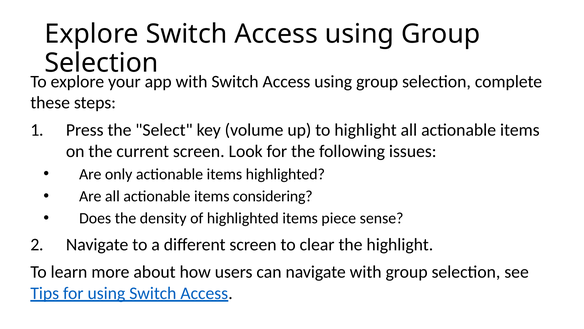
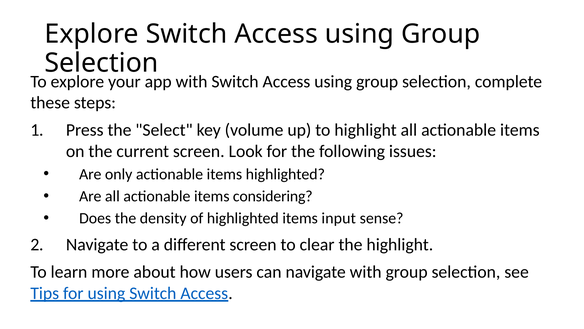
piece: piece -> input (339, 218)
